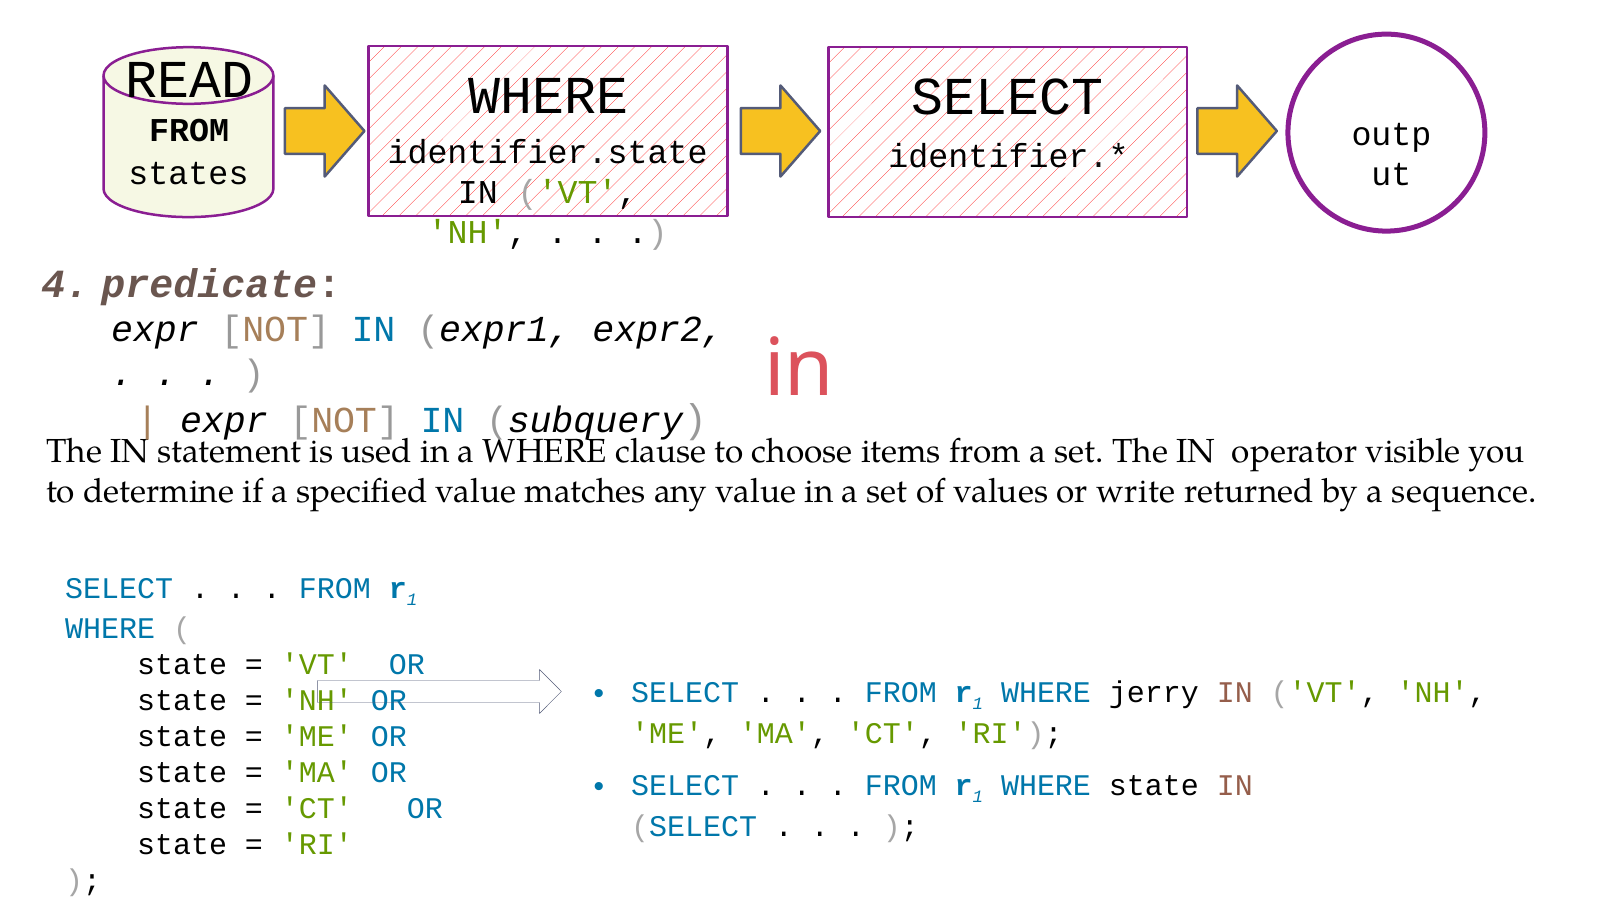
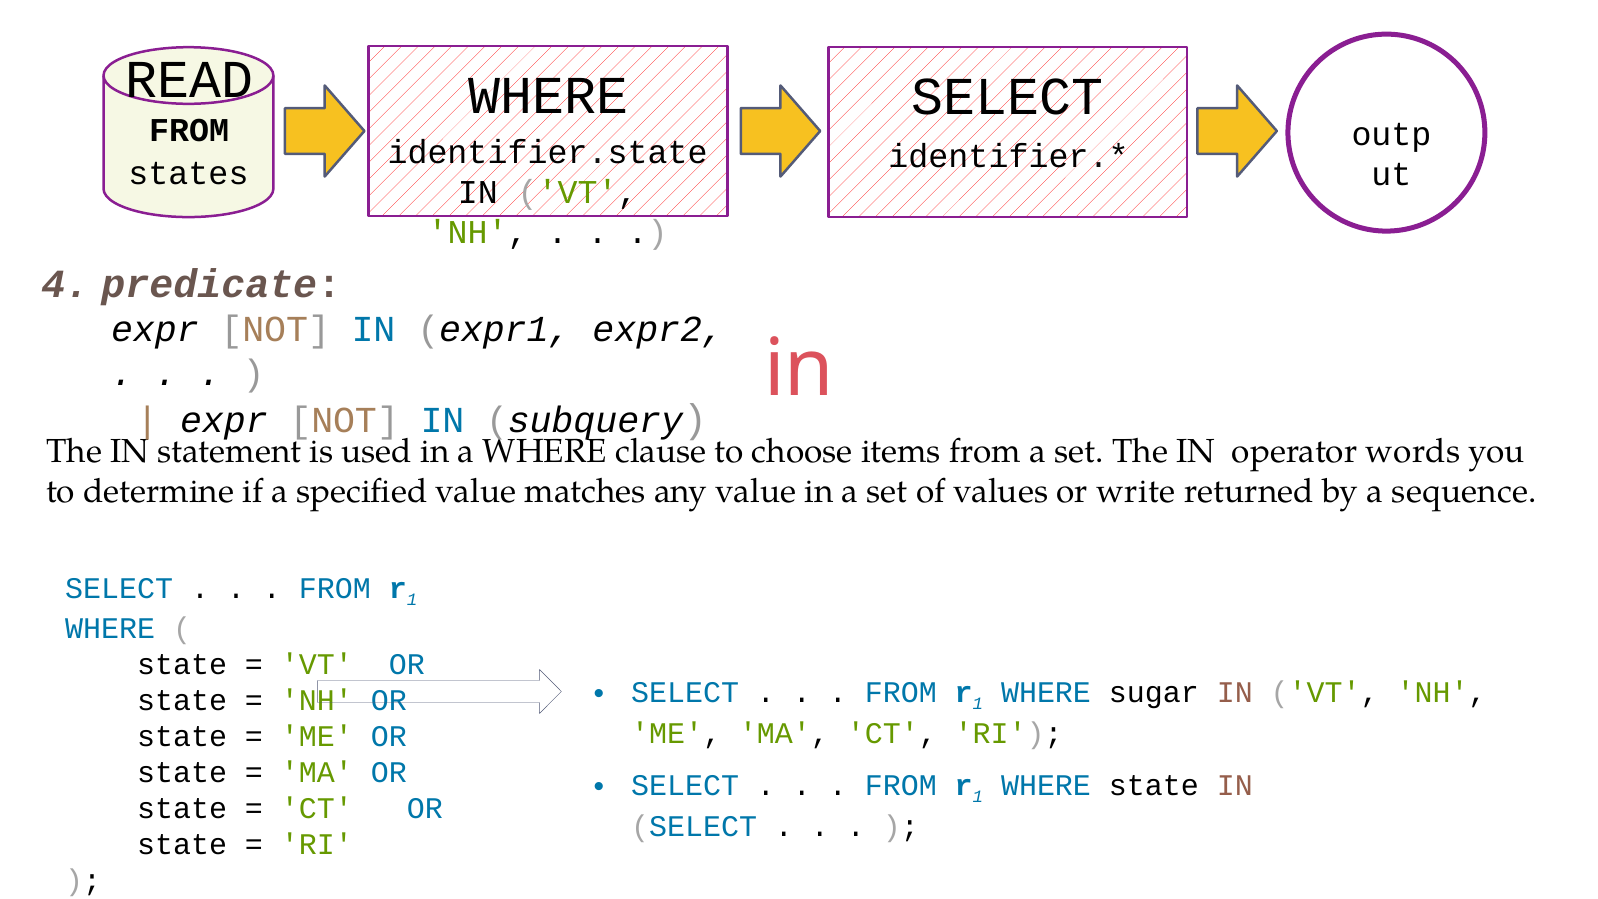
visible: visible -> words (1413, 451)
jerry: jerry -> sugar (1154, 692)
